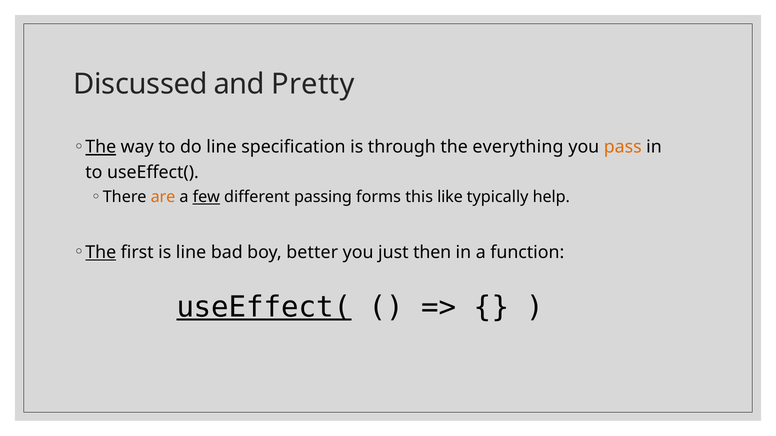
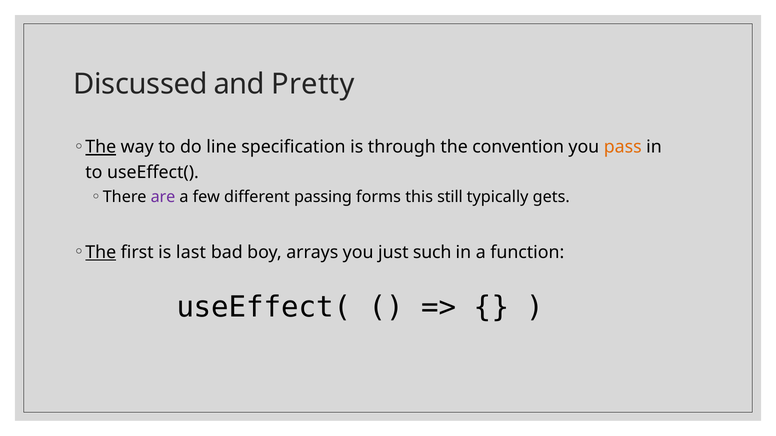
everything: everything -> convention (518, 147)
are colour: orange -> purple (163, 197)
few underline: present -> none (206, 197)
like: like -> still (450, 197)
help: help -> gets (551, 197)
is line: line -> last (191, 253)
better: better -> arrays (312, 253)
then: then -> such (432, 253)
useEffect( underline: present -> none (264, 307)
